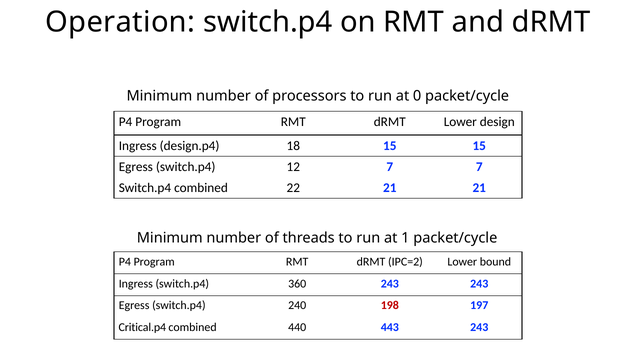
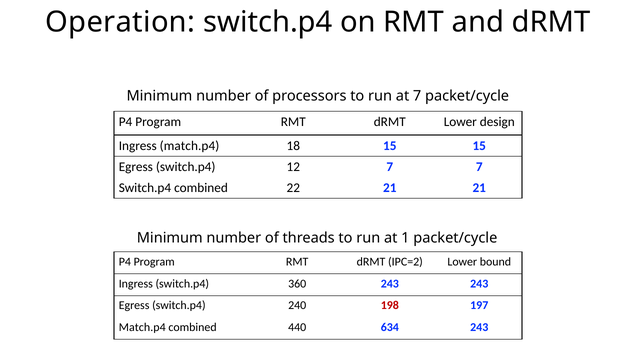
at 0: 0 -> 7 (417, 96)
Ingress design.p4: design.p4 -> match.p4 (190, 146)
Critical.p4: Critical.p4 -> Match.p4 (142, 327)
443: 443 -> 634 (390, 327)
